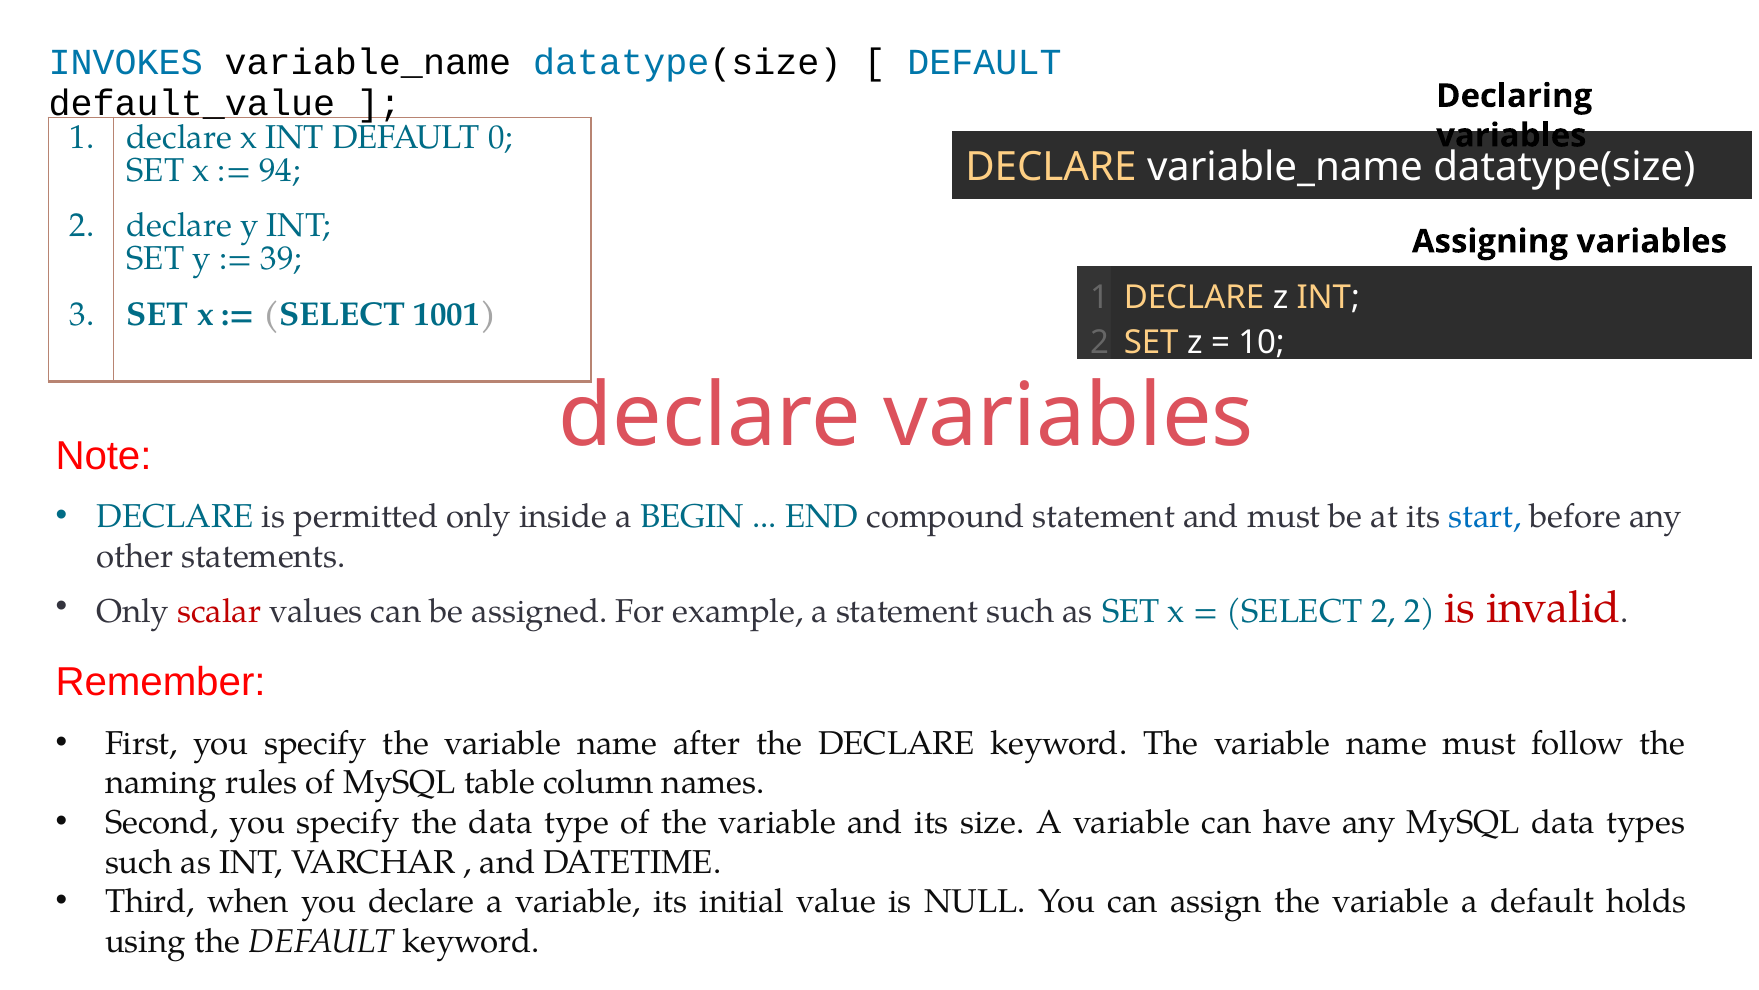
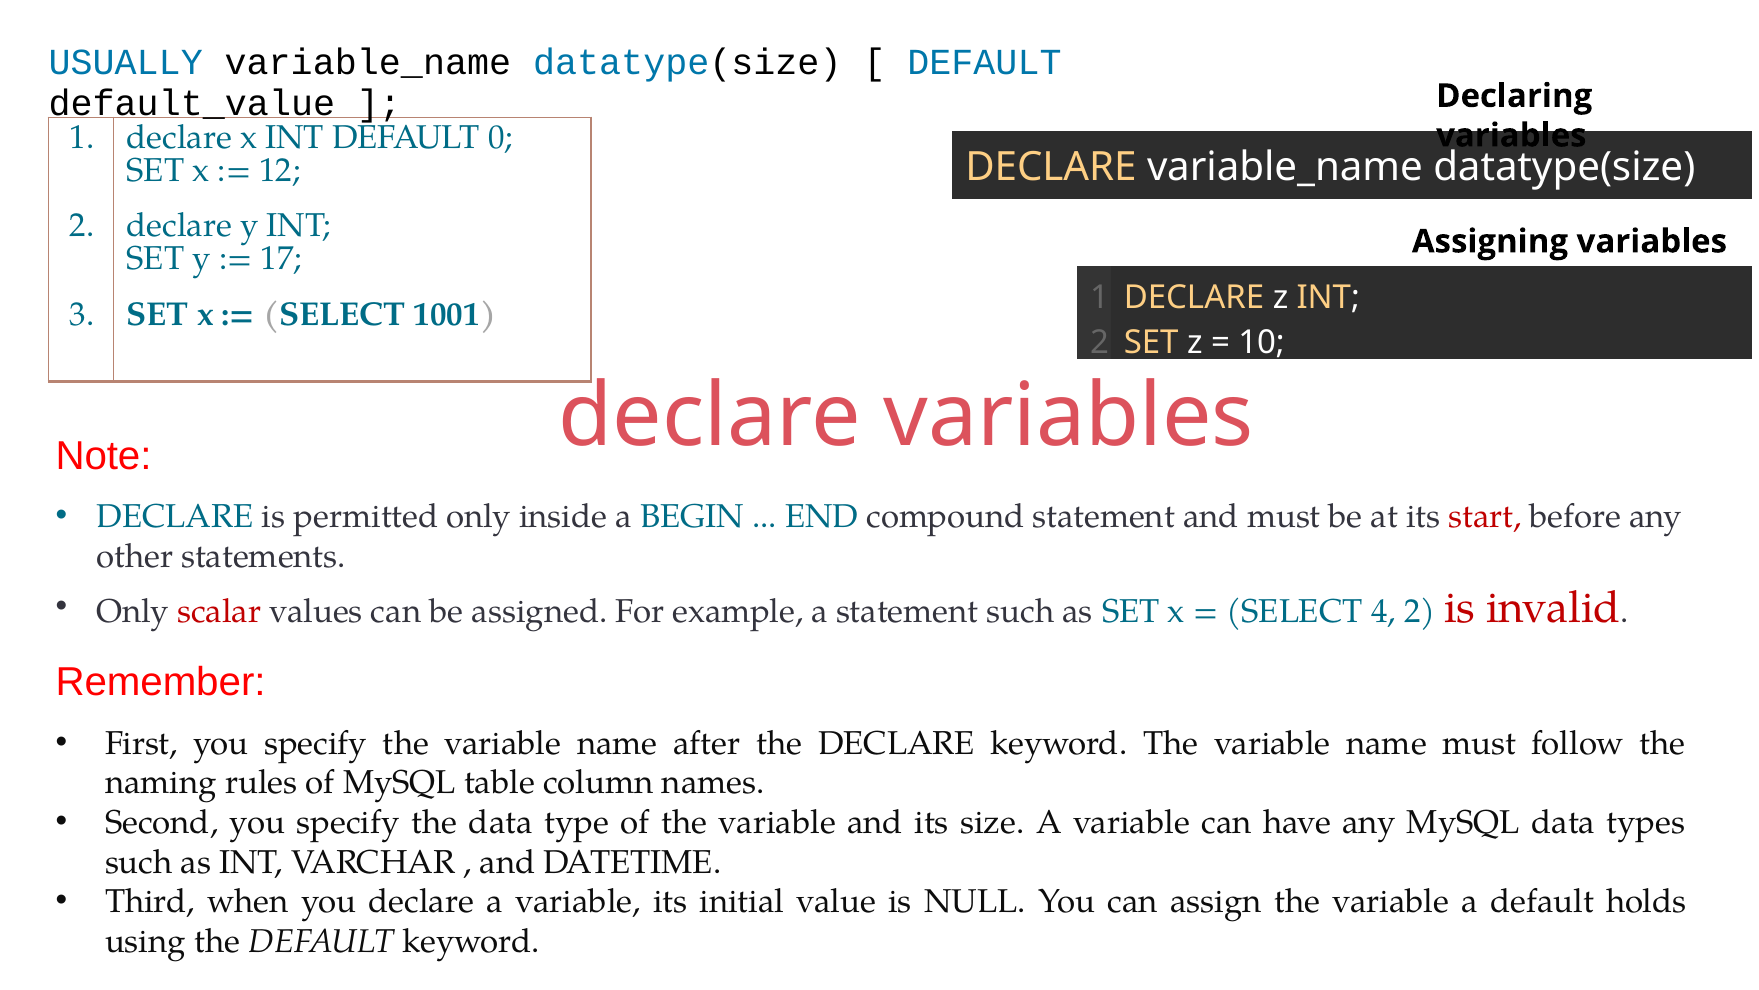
INVOKES: INVOKES -> USUALLY (126, 62)
94: 94 -> 12 (280, 170)
39: 39 -> 17 (281, 259)
start colour: blue -> red (1485, 516)
SELECT 2: 2 -> 4 (1383, 611)
